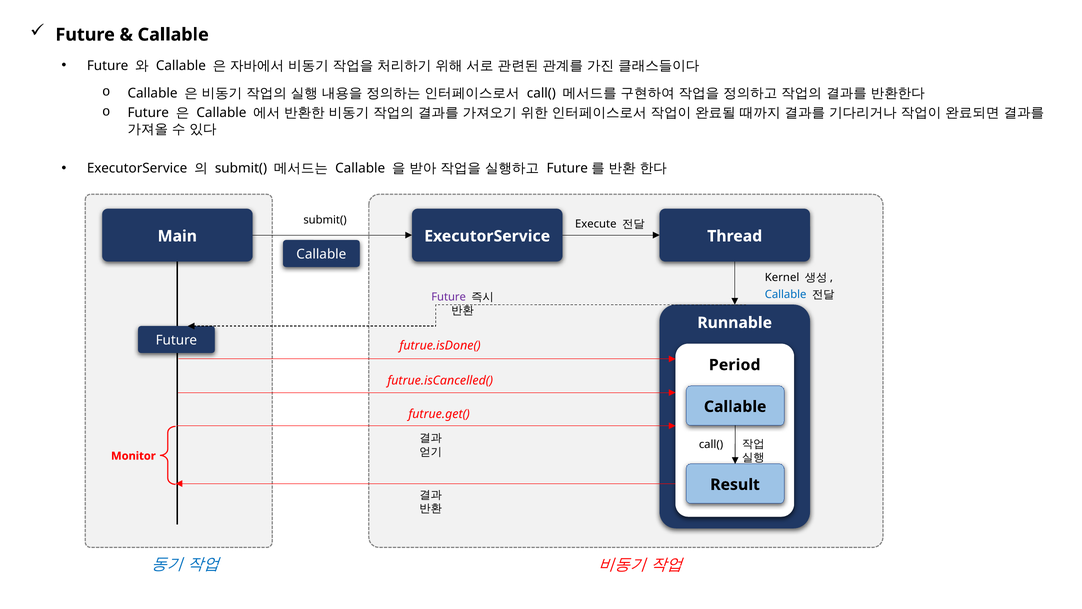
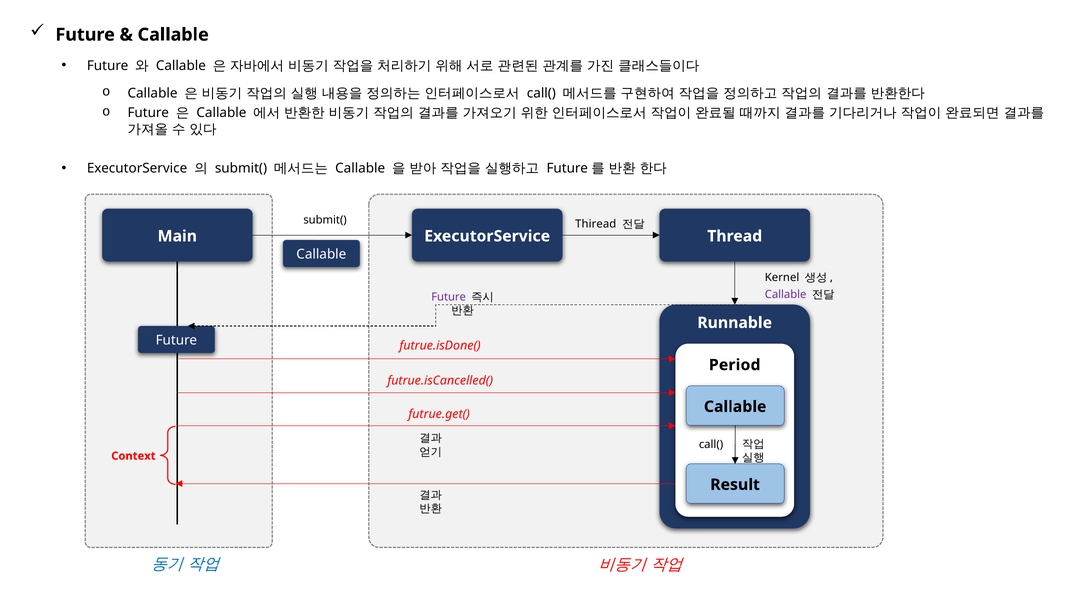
Execute: Execute -> Thiread (596, 224)
Callable colour: blue -> purple (786, 294)
Monitor: Monitor -> Context (133, 456)
